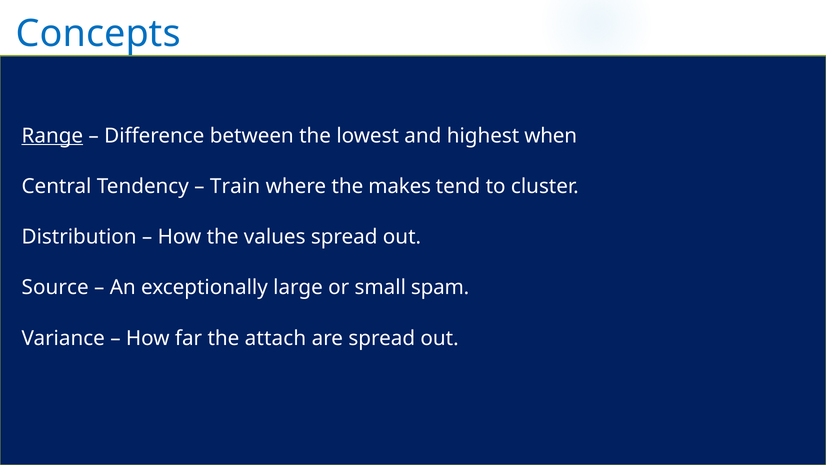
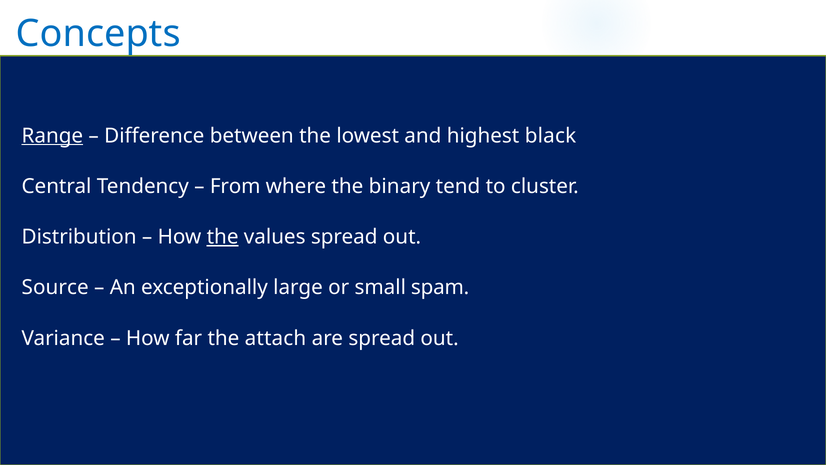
when: when -> black (550, 136)
Train: Train -> From (235, 186)
makes: makes -> binary (400, 186)
the underline: none -> present (223, 237)
